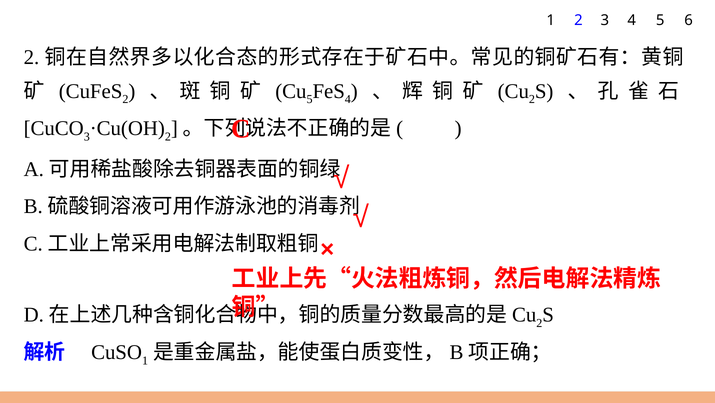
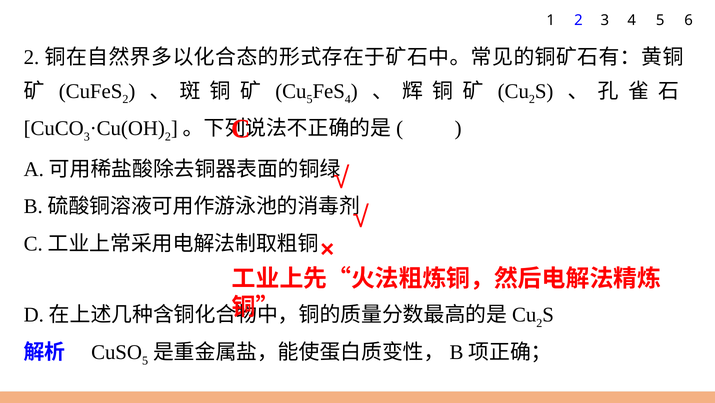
1: 1 -> 5 (145, 360)
